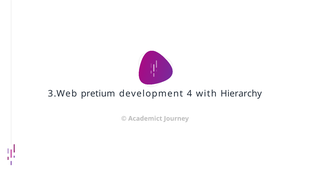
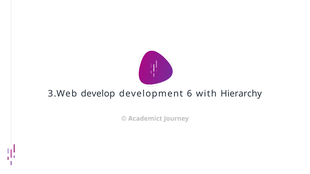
pretium: pretium -> develop (98, 94)
4: 4 -> 6 (189, 94)
